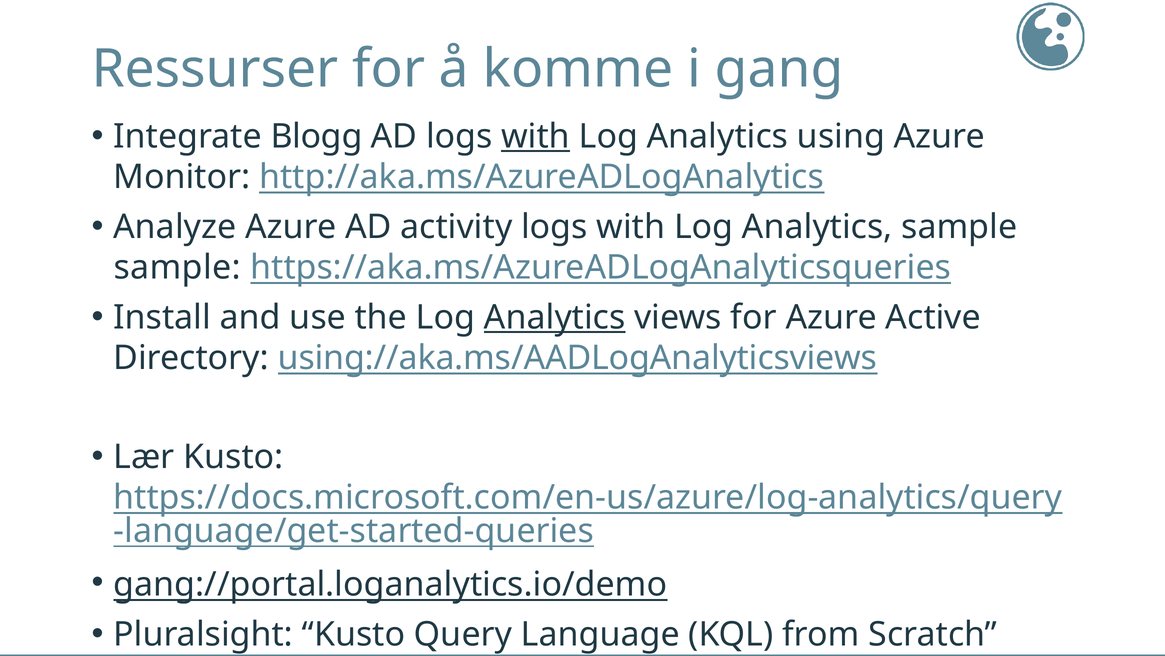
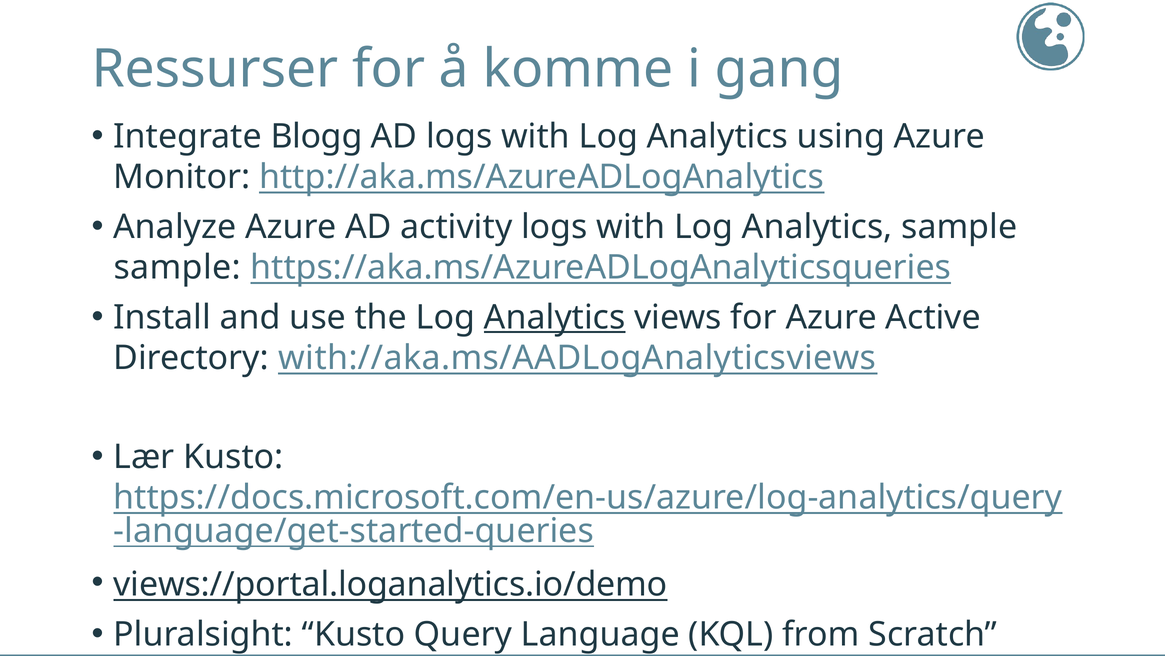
with underline: present -> none (536, 136)
using://aka.ms/AADLogAnalyticsviews: using://aka.ms/AADLogAnalyticsviews -> with://aka.ms/AADLogAnalyticsviews (577, 358)
gang://portal.loganalytics.io/demo: gang://portal.loganalytics.io/demo -> views://portal.loganalytics.io/demo (390, 584)
